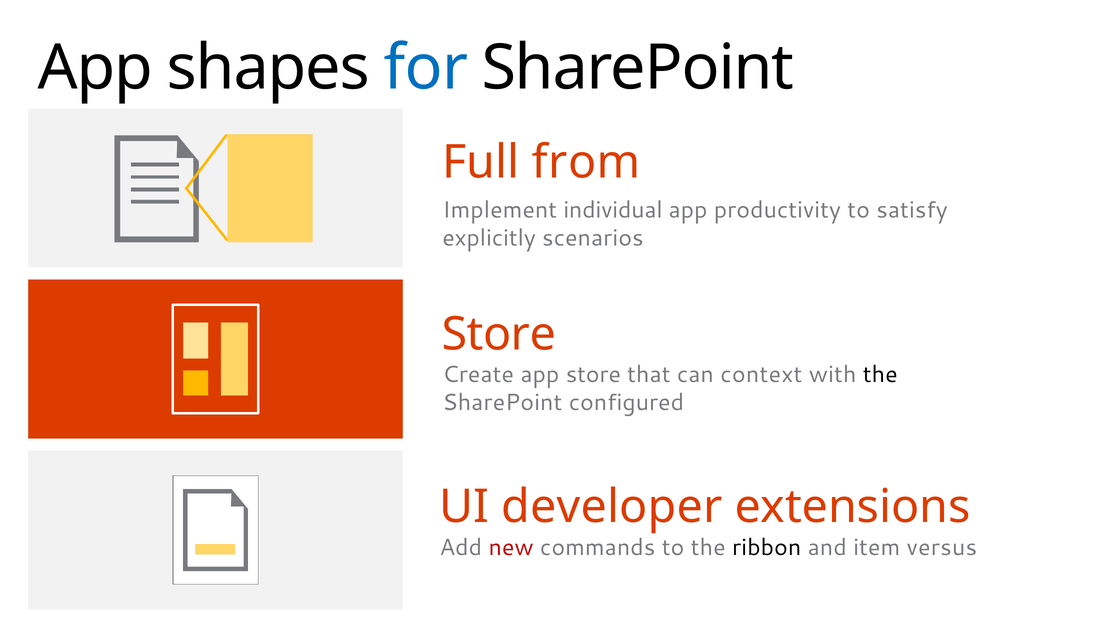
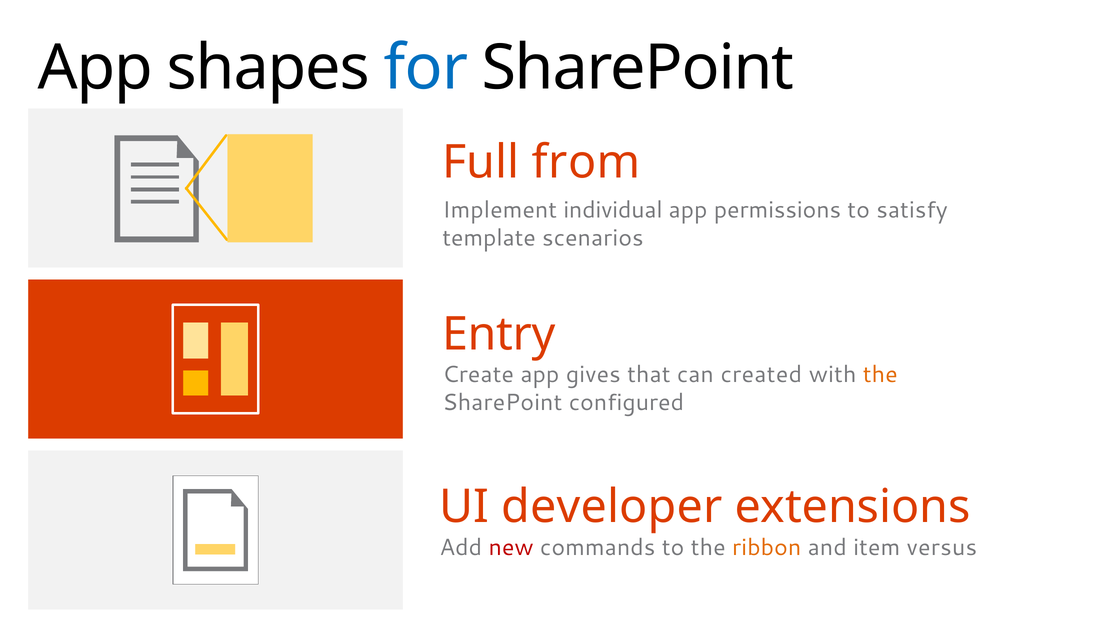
productivity: productivity -> permissions (777, 210)
explicitly: explicitly -> template (489, 238)
Store: Store -> Entry (499, 334)
app store: store -> gives (593, 374)
context: context -> created (761, 374)
the colour: black -> orange (880, 374)
ribbon colour: black -> orange (767, 547)
